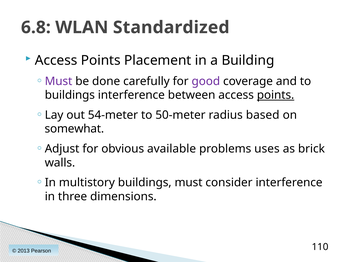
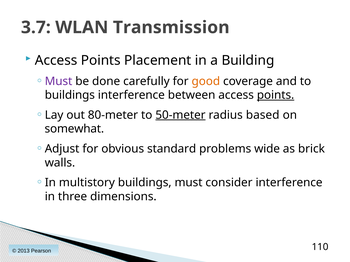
6.8: 6.8 -> 3.7 (36, 27)
Standardized: Standardized -> Transmission (171, 27)
good colour: purple -> orange (206, 81)
54-meter: 54-meter -> 80-meter (113, 115)
50-meter underline: none -> present (180, 115)
available: available -> standard (172, 149)
uses: uses -> wide (267, 149)
